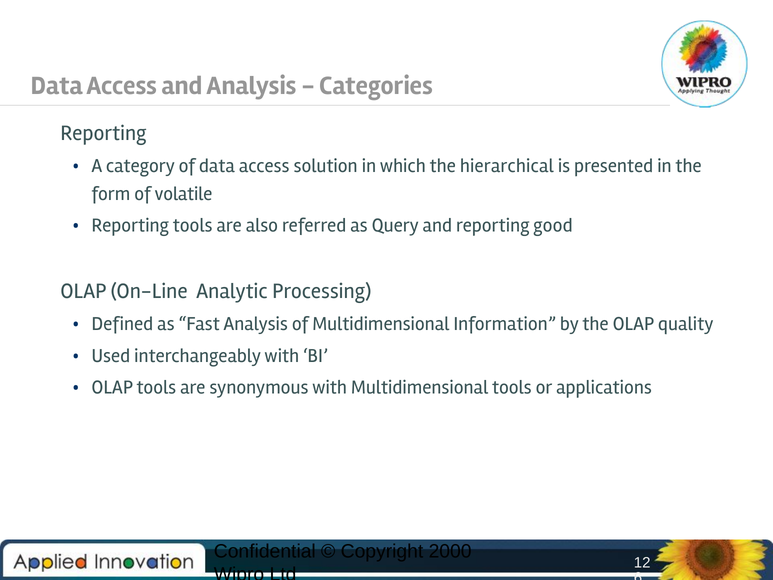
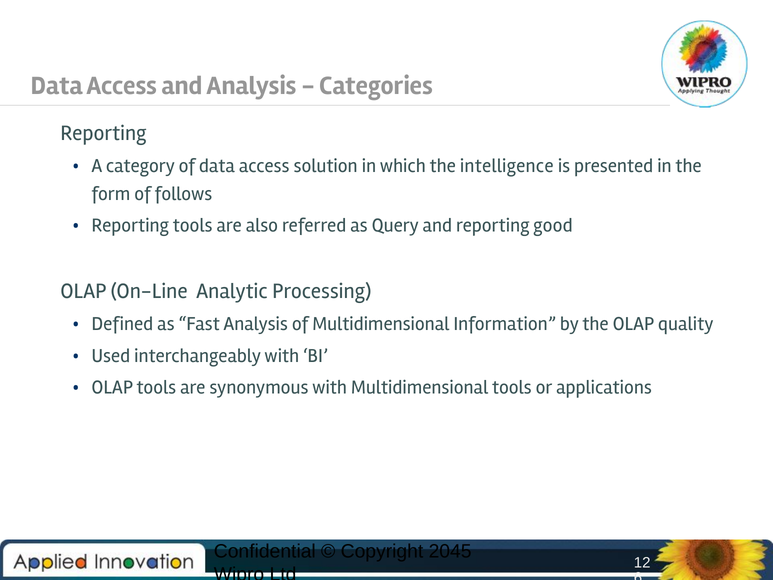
hierarchical: hierarchical -> intelligence (507, 166)
volatile: volatile -> follows (183, 194)
2000: 2000 -> 2045 (450, 551)
